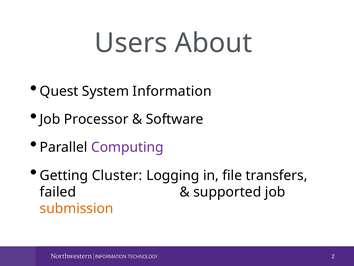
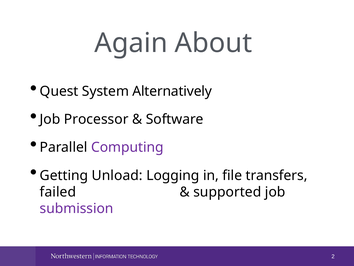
Users: Users -> Again (131, 43)
Information: Information -> Alternatively (172, 91)
Cluster: Cluster -> Unload (117, 175)
submission colour: orange -> purple (77, 208)
